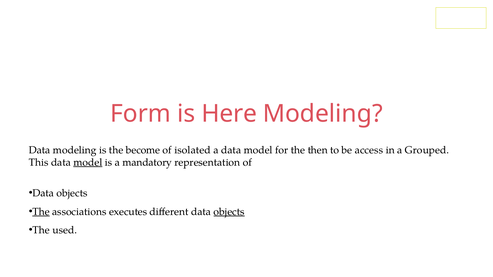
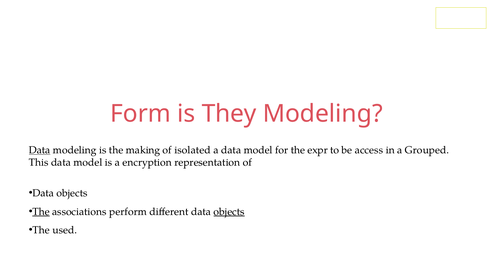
Here: Here -> They (229, 114)
Data underline: none -> present (40, 150)
become: become -> making (143, 150)
then: then -> expr (318, 150)
model underline: present -> none (88, 163)
mandatory: mandatory -> encryption (147, 163)
executes: executes -> perform (128, 212)
